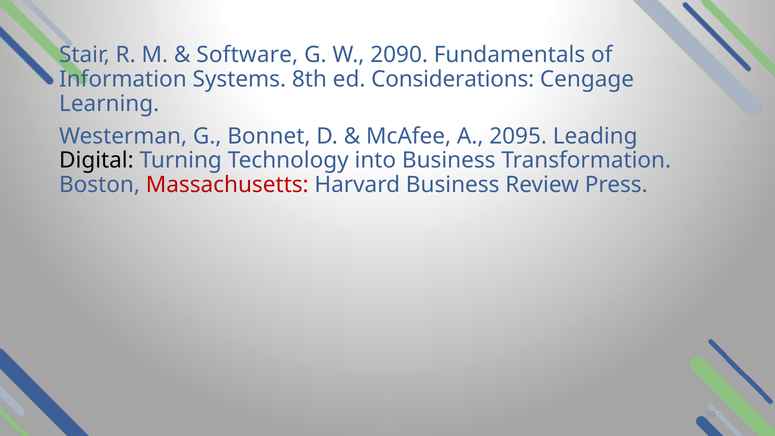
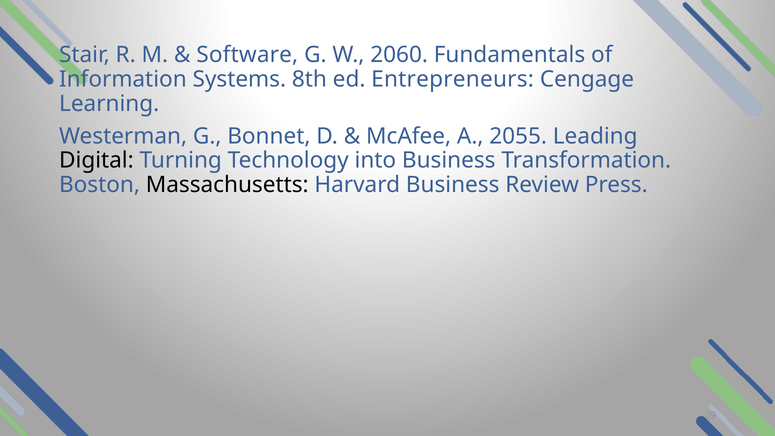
2090: 2090 -> 2060 (399, 55)
Considerations: Considerations -> Entrepreneurs (453, 79)
2095: 2095 -> 2055 (518, 136)
Massachusetts colour: red -> black (227, 185)
